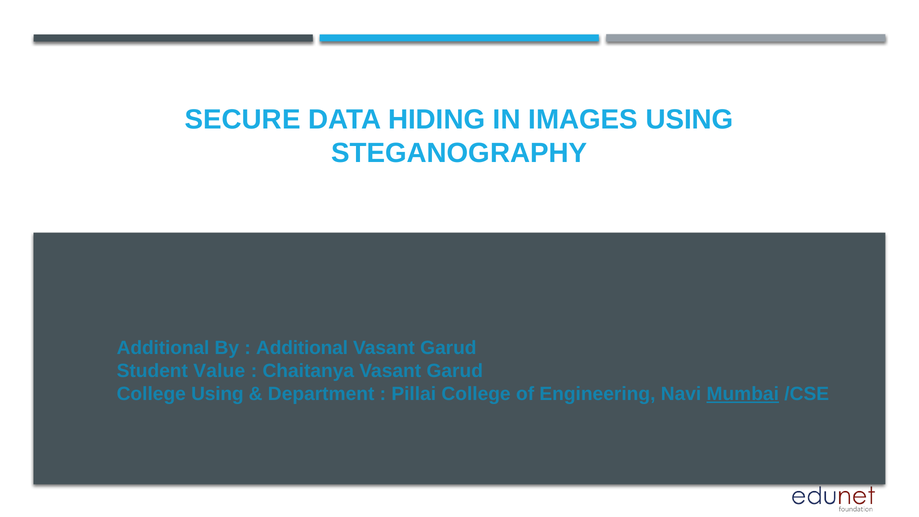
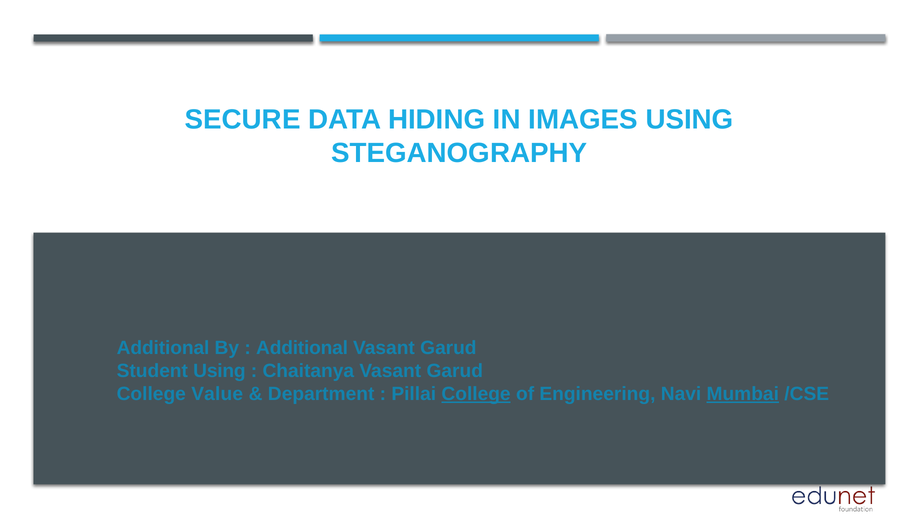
Student Value: Value -> Using (219, 371)
College Using: Using -> Value (217, 394)
College underline: none -> present (476, 394)
